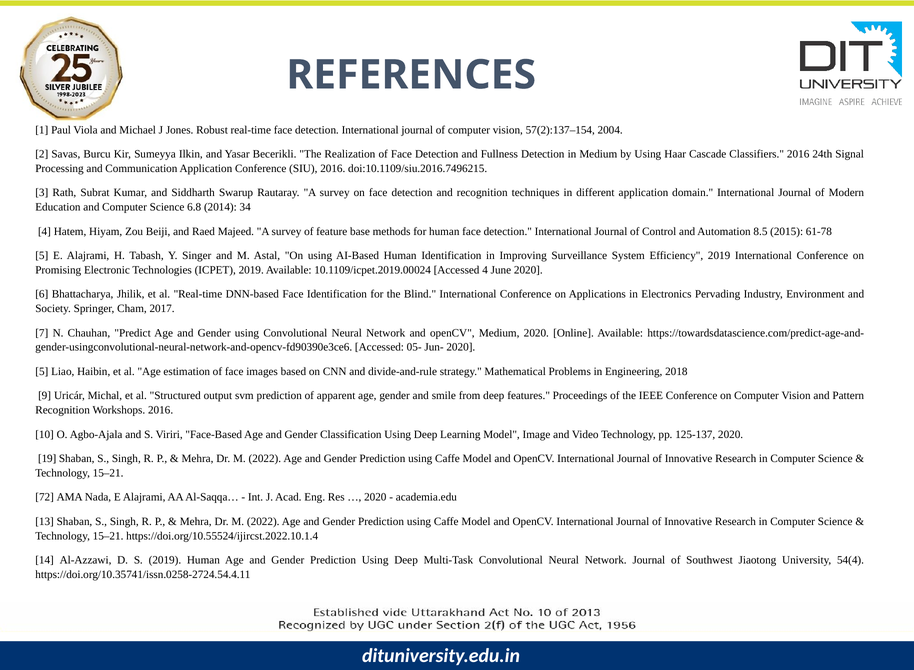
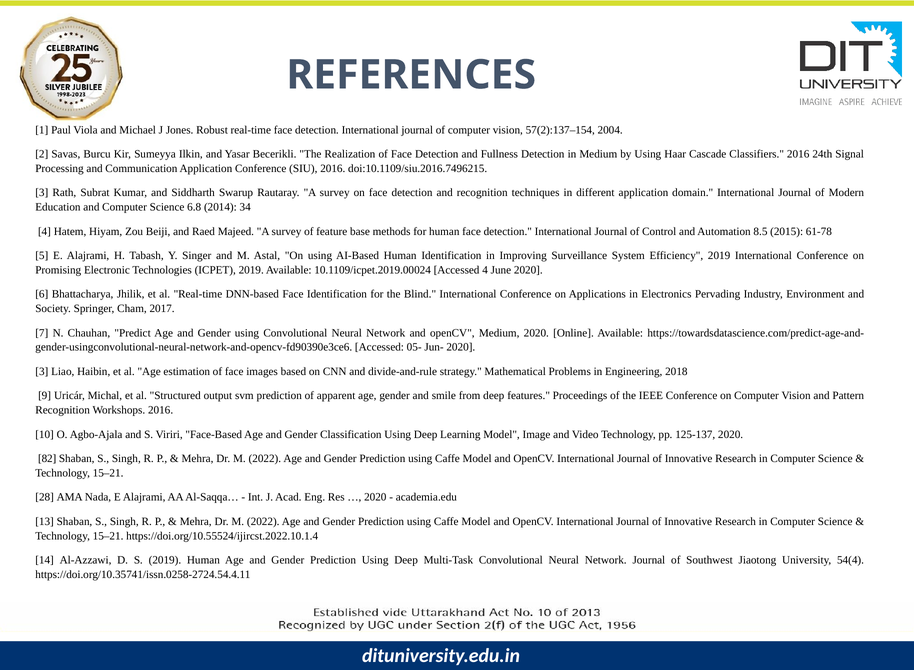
5: 5 -> 3 (42, 371)
19: 19 -> 82 (47, 458)
72: 72 -> 28 (45, 497)
